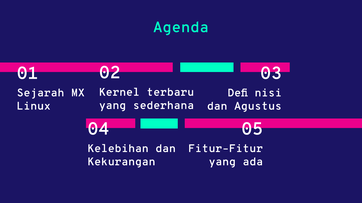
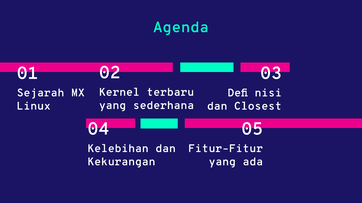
Agustus: Agustus -> Closest (258, 106)
